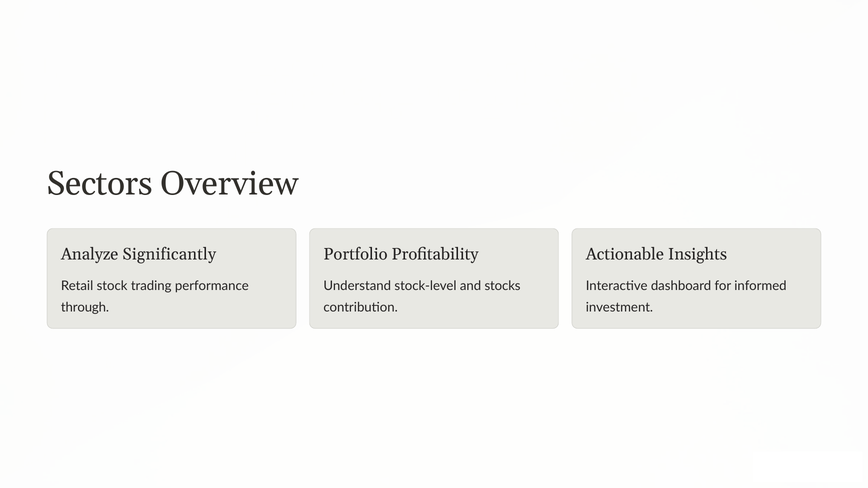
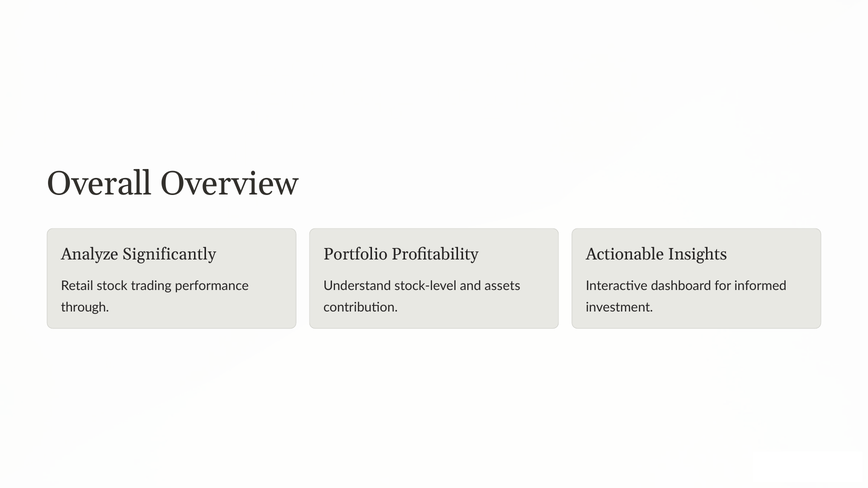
Sectors: Sectors -> Overall (100, 184)
stocks: stocks -> assets (502, 286)
